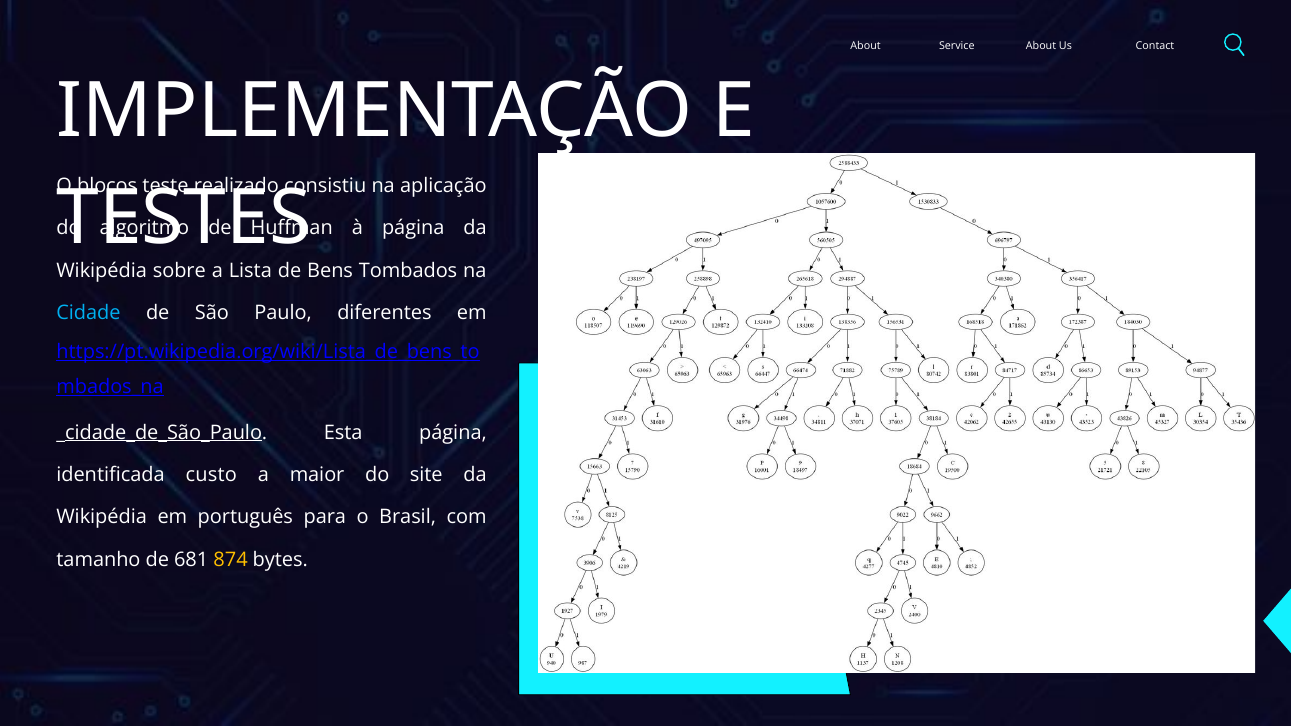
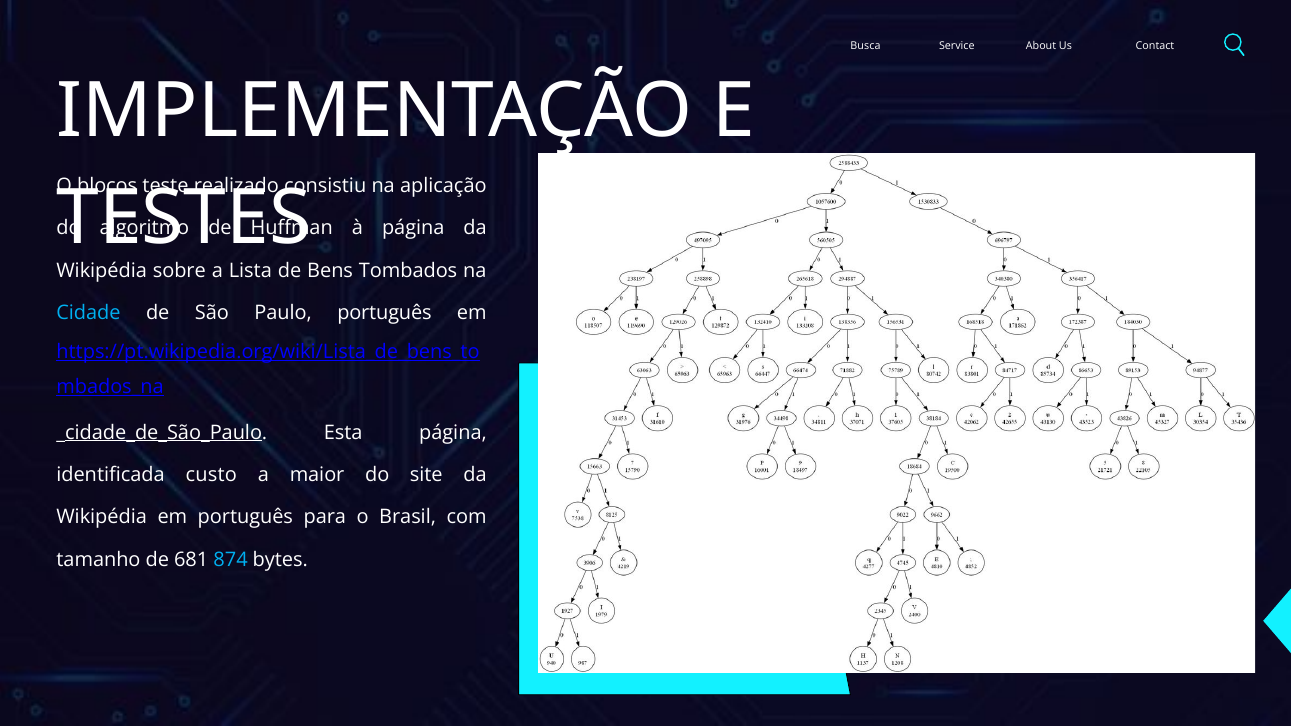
About: About -> Busca (866, 46)
Paulo diferentes: diferentes -> português (384, 313)
874 colour: yellow -> light blue (231, 560)
